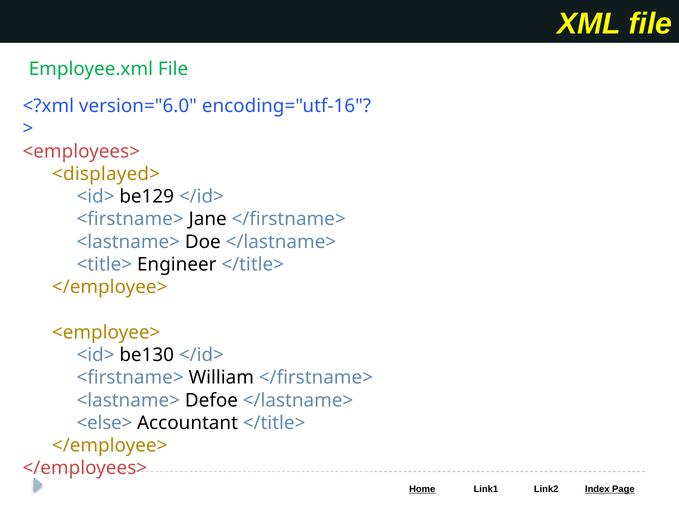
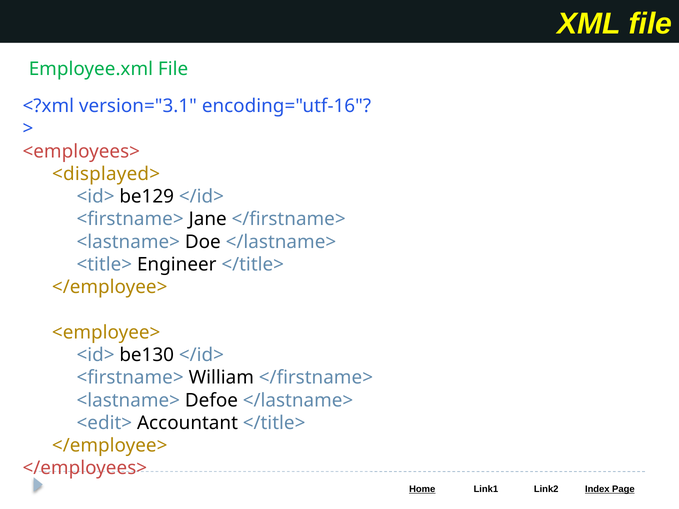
version="6.0: version="6.0 -> version="3.1 (138, 106)
<else>: <else> -> <edit> (104, 423)
